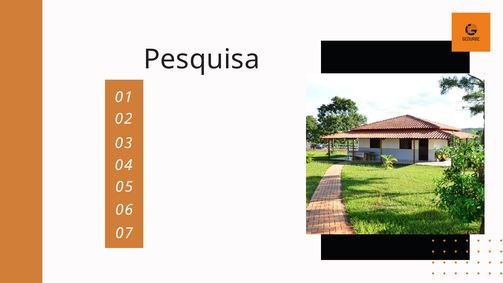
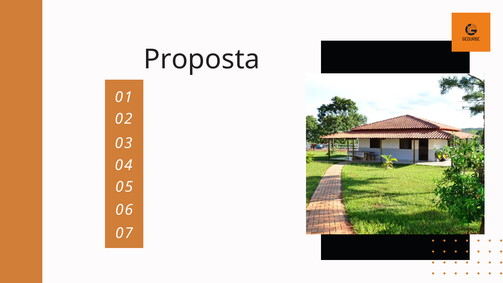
Pesquisa: Pesquisa -> Proposta (202, 60)
